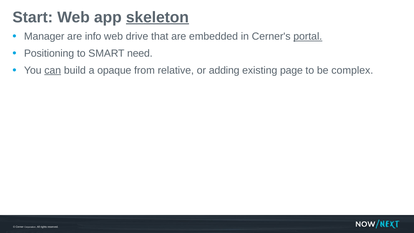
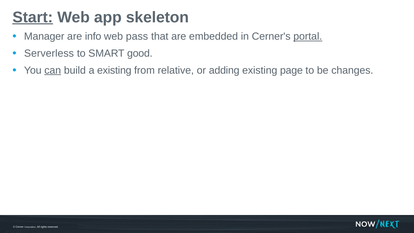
Start underline: none -> present (33, 17)
skeleton underline: present -> none (157, 17)
drive: drive -> pass (137, 36)
Positioning: Positioning -> Serverless (49, 53)
need: need -> good (140, 53)
a opaque: opaque -> existing (114, 70)
complex: complex -> changes (352, 70)
